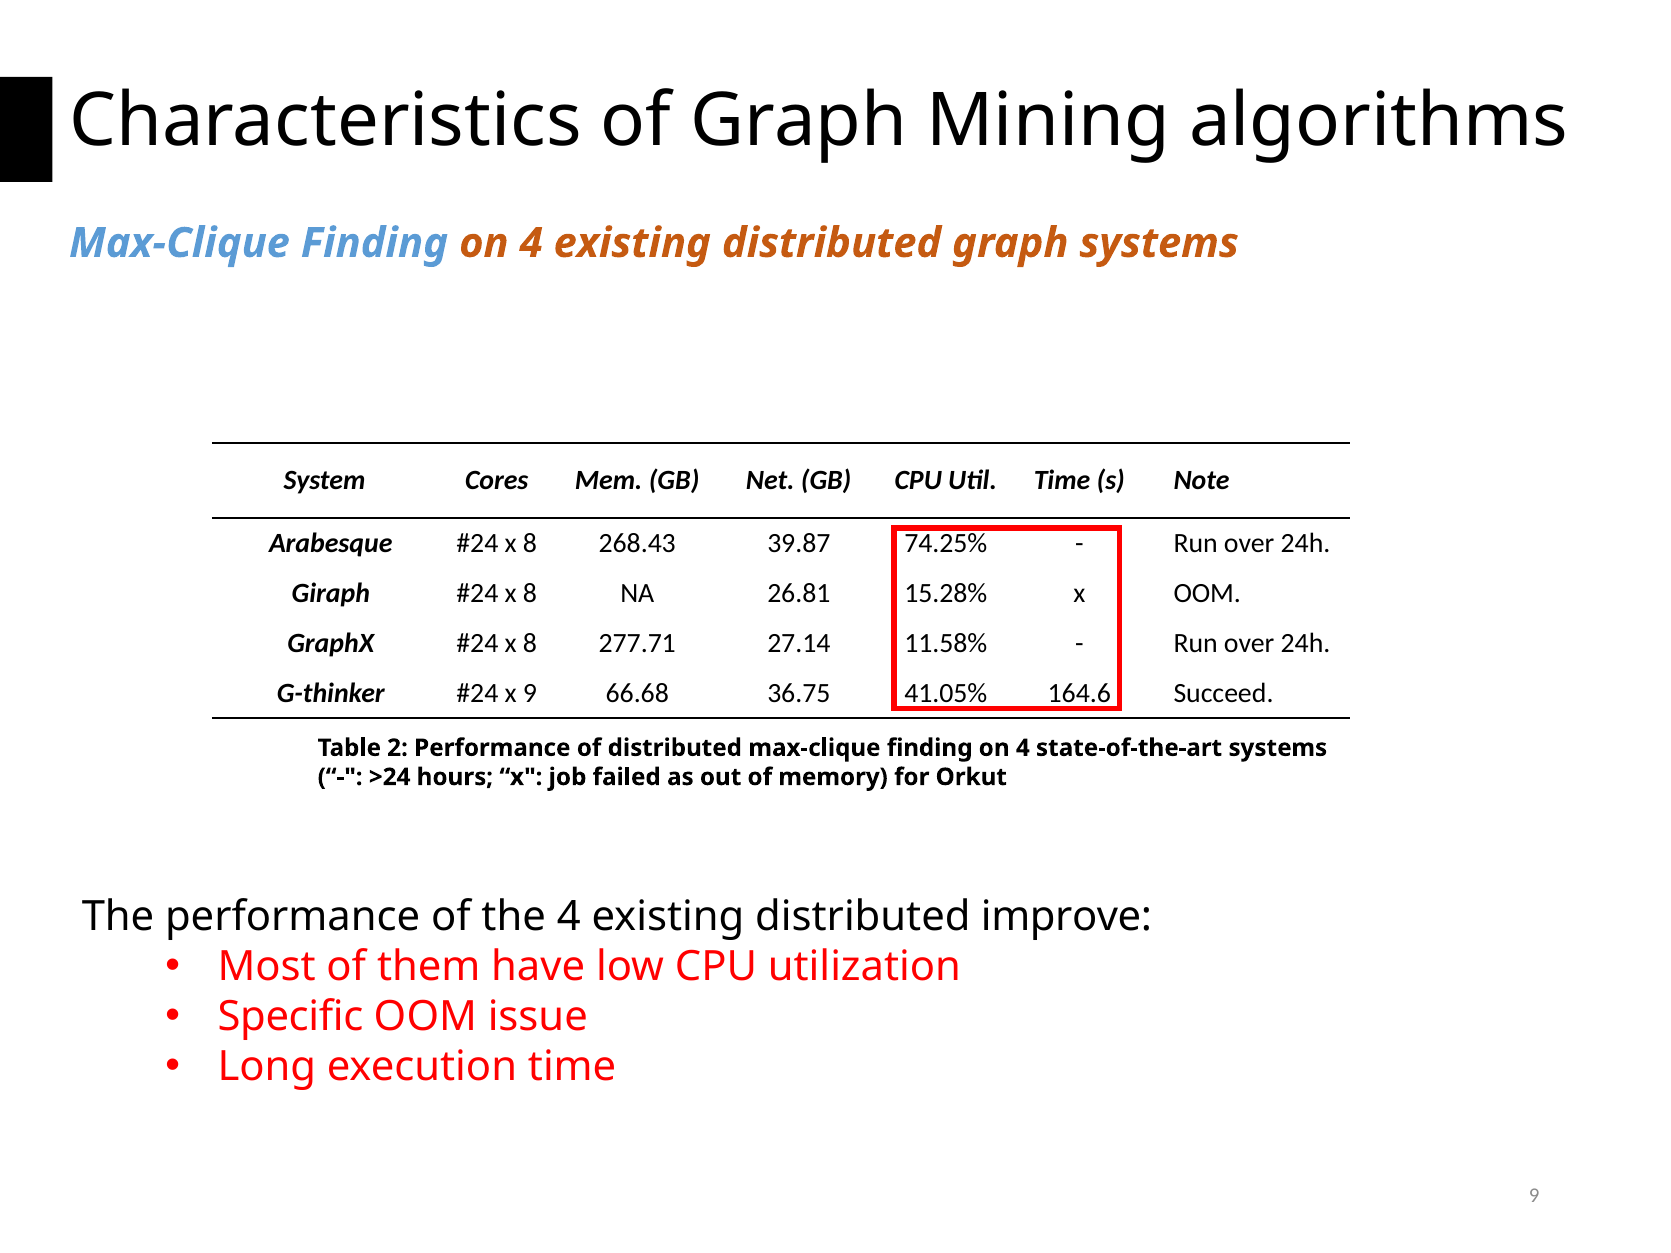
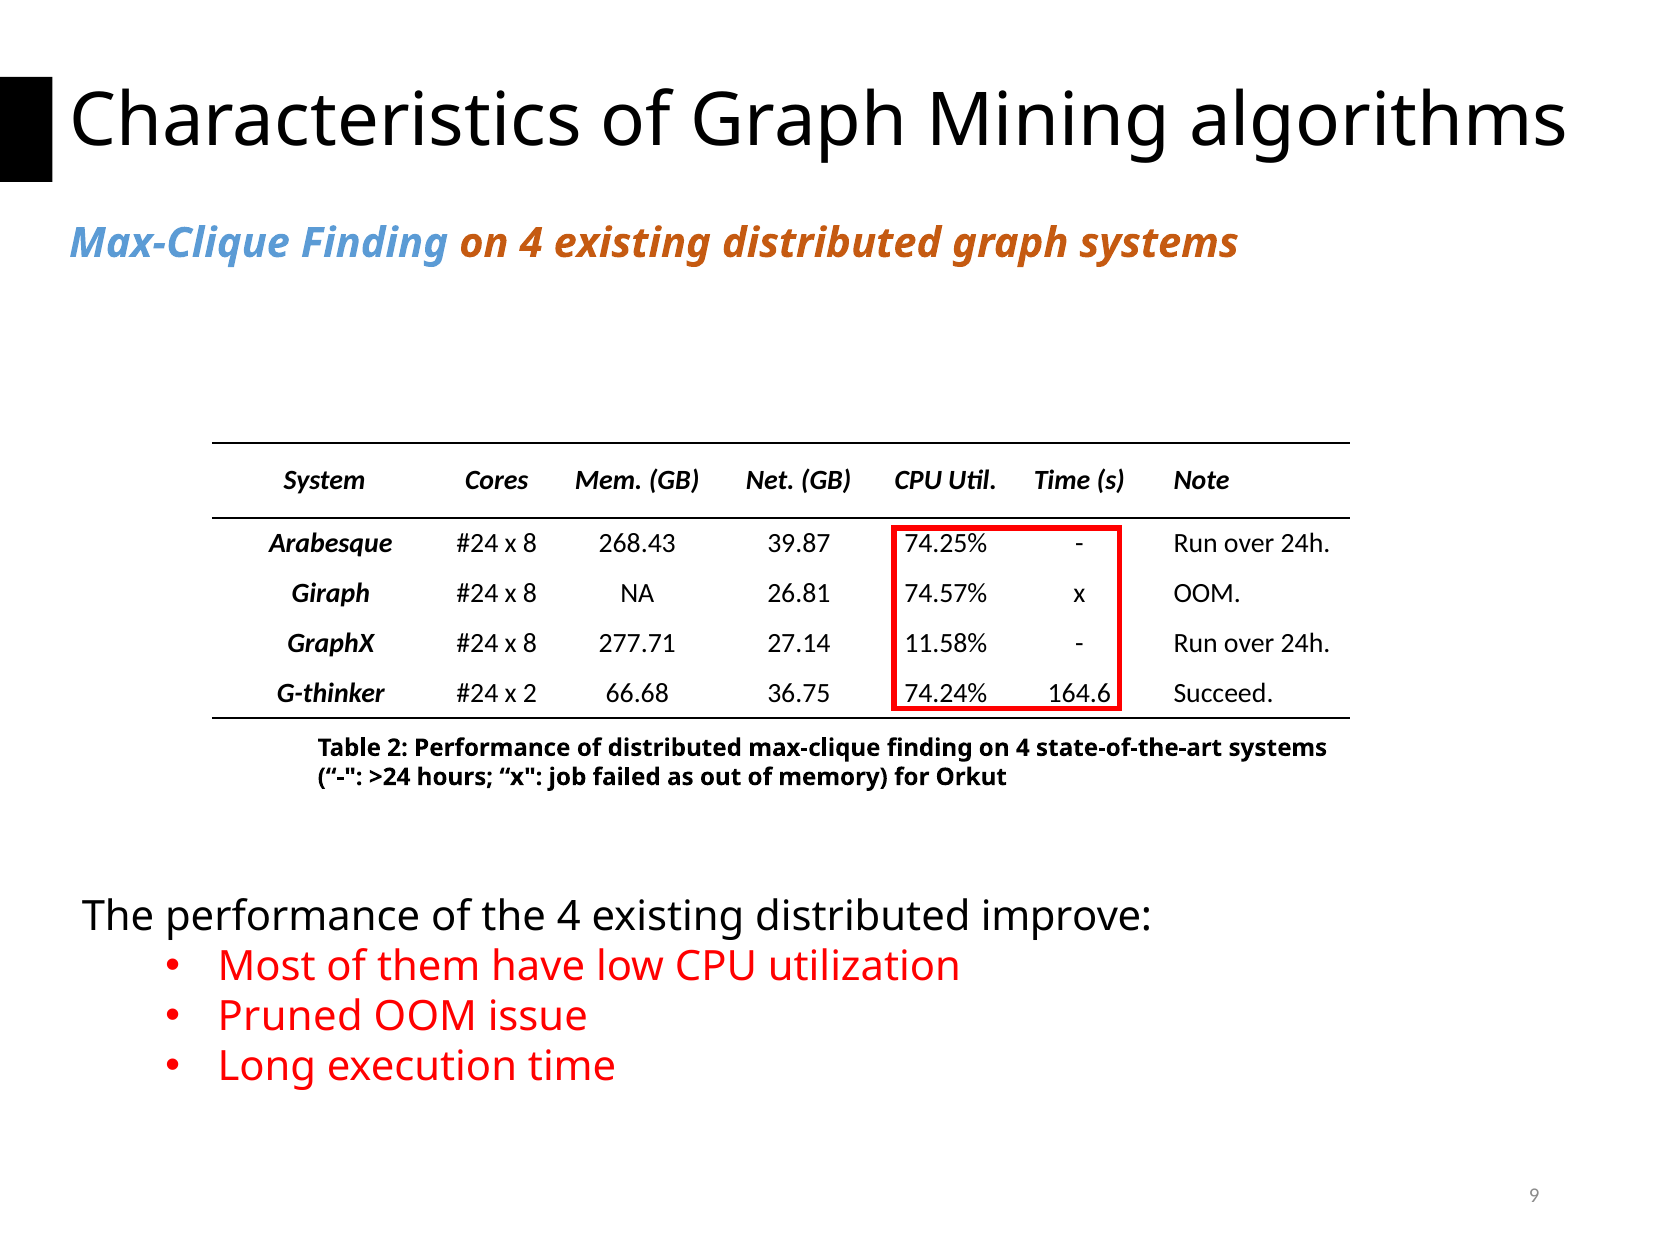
15.28%: 15.28% -> 74.57% (946, 593)
x 9: 9 -> 2 (530, 694)
41.05%: 41.05% -> 74.24% (946, 694)
Specific: Specific -> Pruned (290, 1017)
